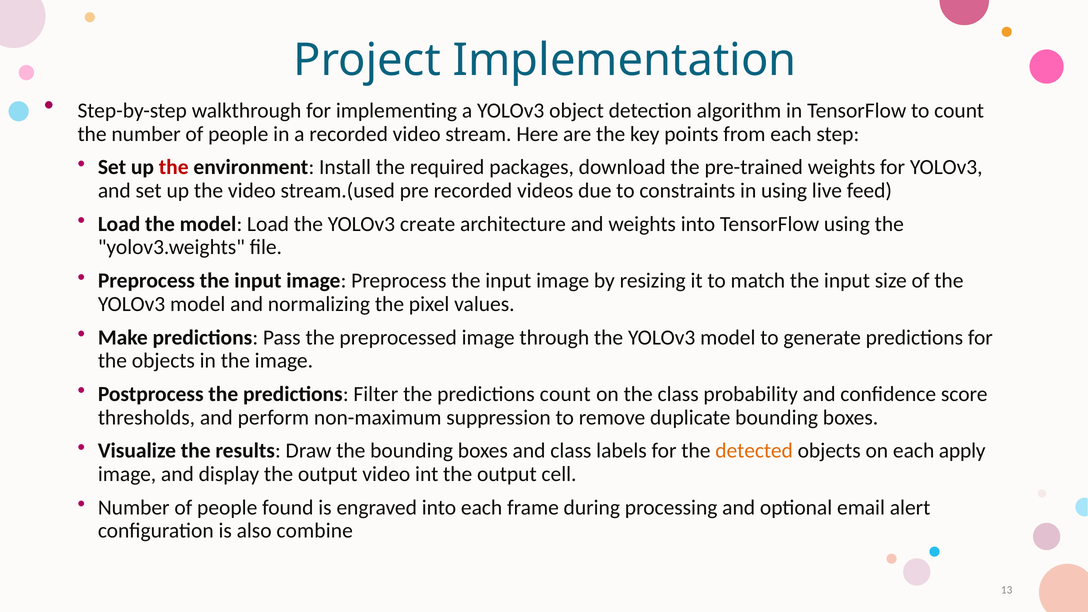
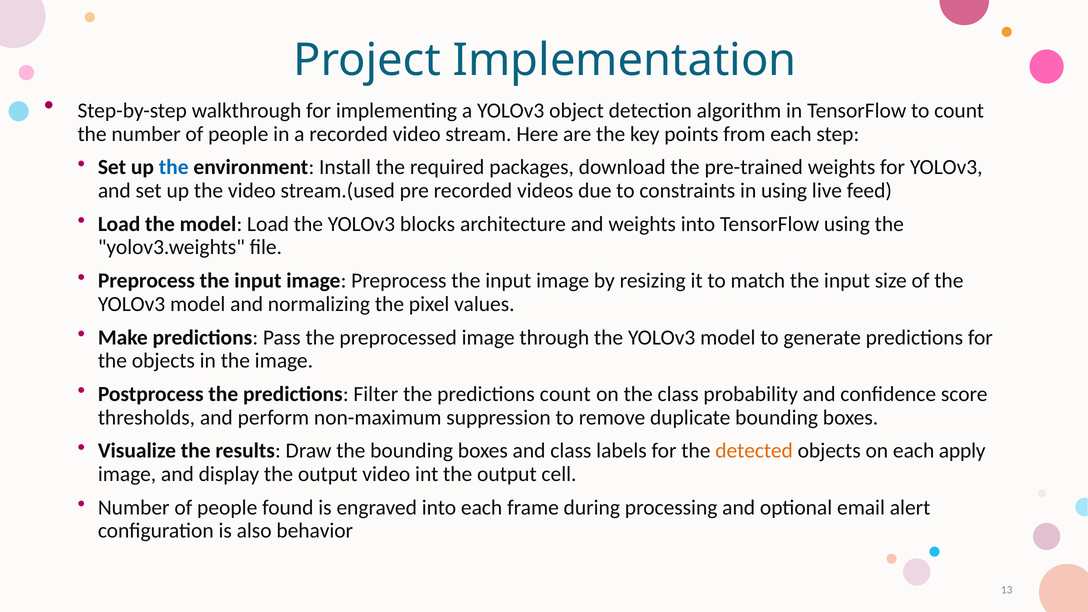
the colour: red -> blue (174, 167)
create: create -> blocks (428, 224)
combine: combine -> behavior (315, 531)
